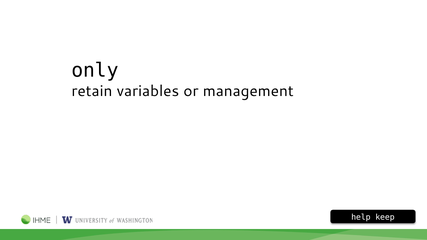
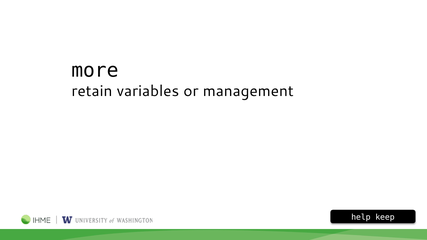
only: only -> more (95, 70)
